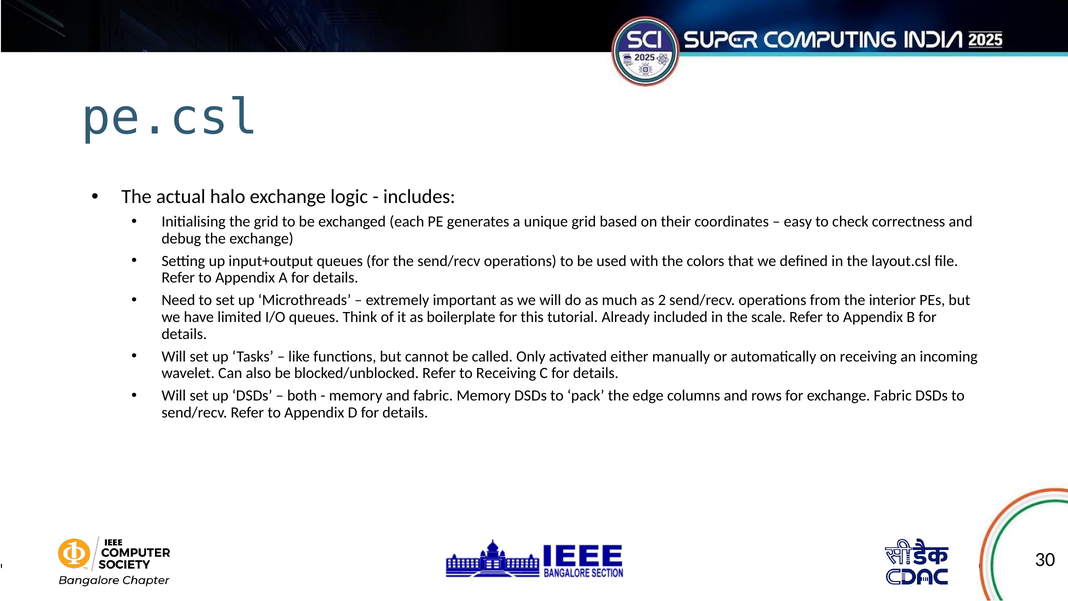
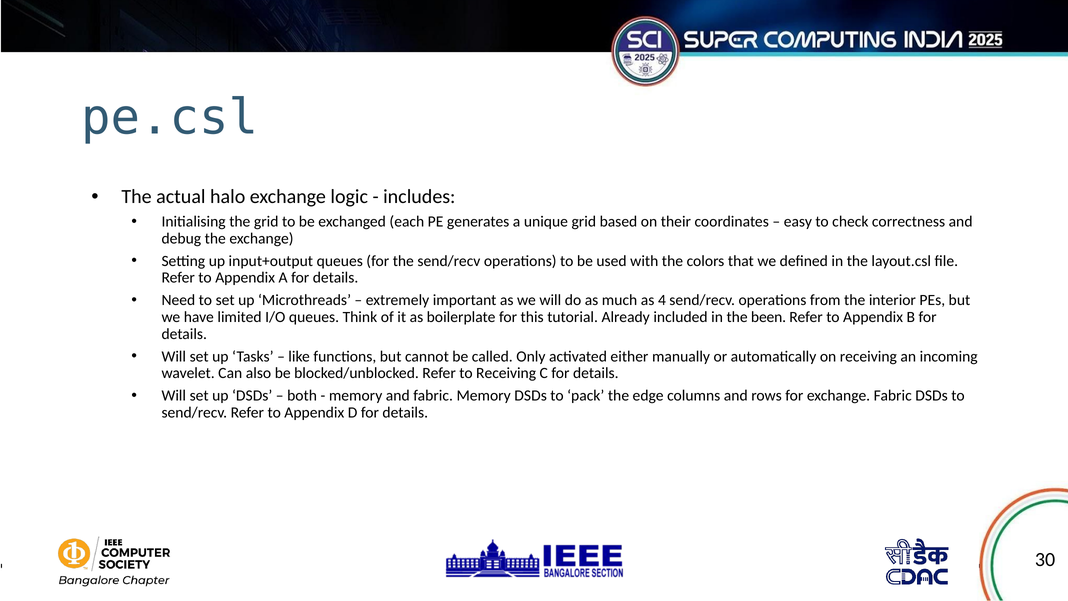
2: 2 -> 4 (662, 300)
scale: scale -> been (769, 317)
